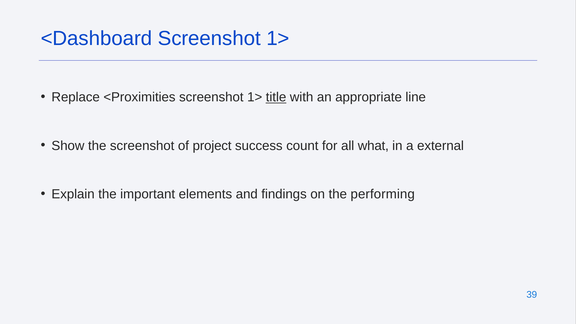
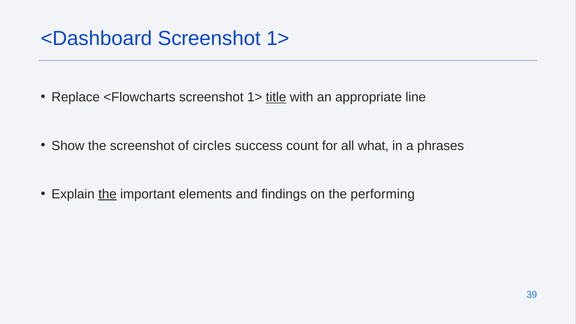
<Proximities: <Proximities -> <Flowcharts (139, 97)
project: project -> circles (212, 146)
external: external -> phrases (441, 146)
the underline: none -> present (107, 194)
